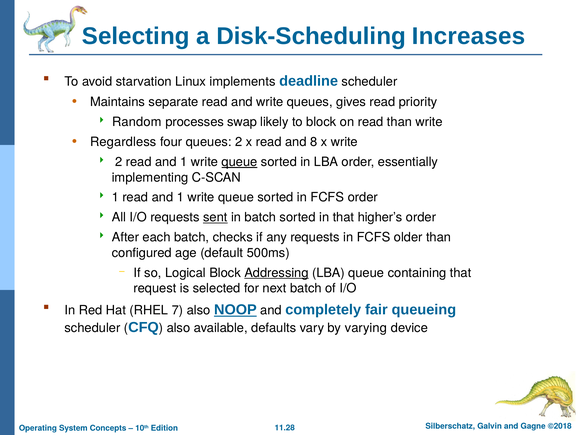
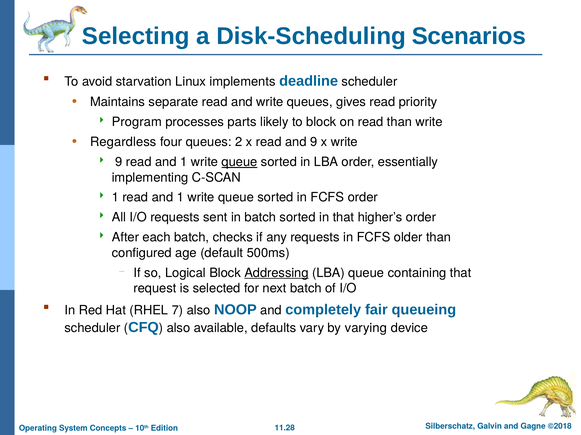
Increases: Increases -> Scenarios (469, 36)
Random: Random -> Program (137, 122)
swap: swap -> parts (242, 122)
and 8: 8 -> 9 (314, 142)
2: 2 -> 9 (119, 162)
sent underline: present -> none (215, 218)
NOOP underline: present -> none (235, 310)
